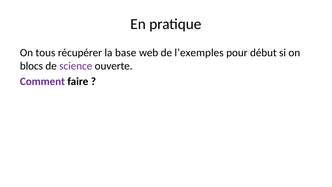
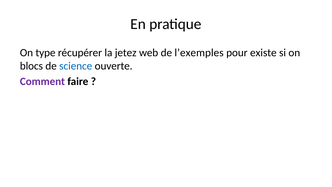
tous: tous -> type (45, 53)
base: base -> jetez (126, 53)
début: début -> existe (263, 53)
science colour: purple -> blue (76, 66)
